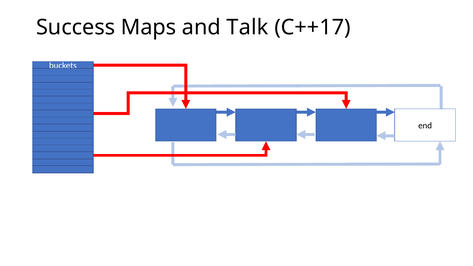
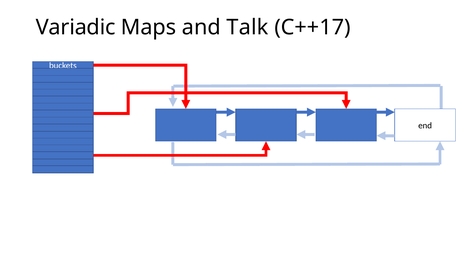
Success: Success -> Variadic (76, 27)
